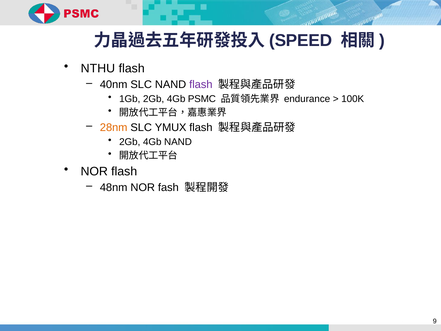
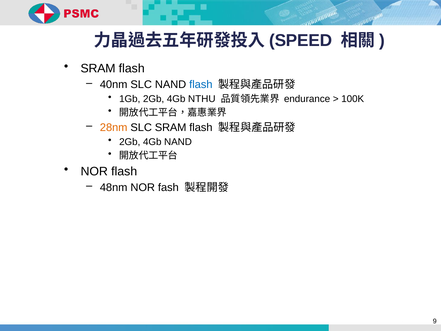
NTHU: NTHU -> SRAM (98, 68)
flash colour: purple -> blue (201, 84)
PSMC: PSMC -> NTHU (202, 99)
SLC YMUX: YMUX -> SRAM (171, 127)
